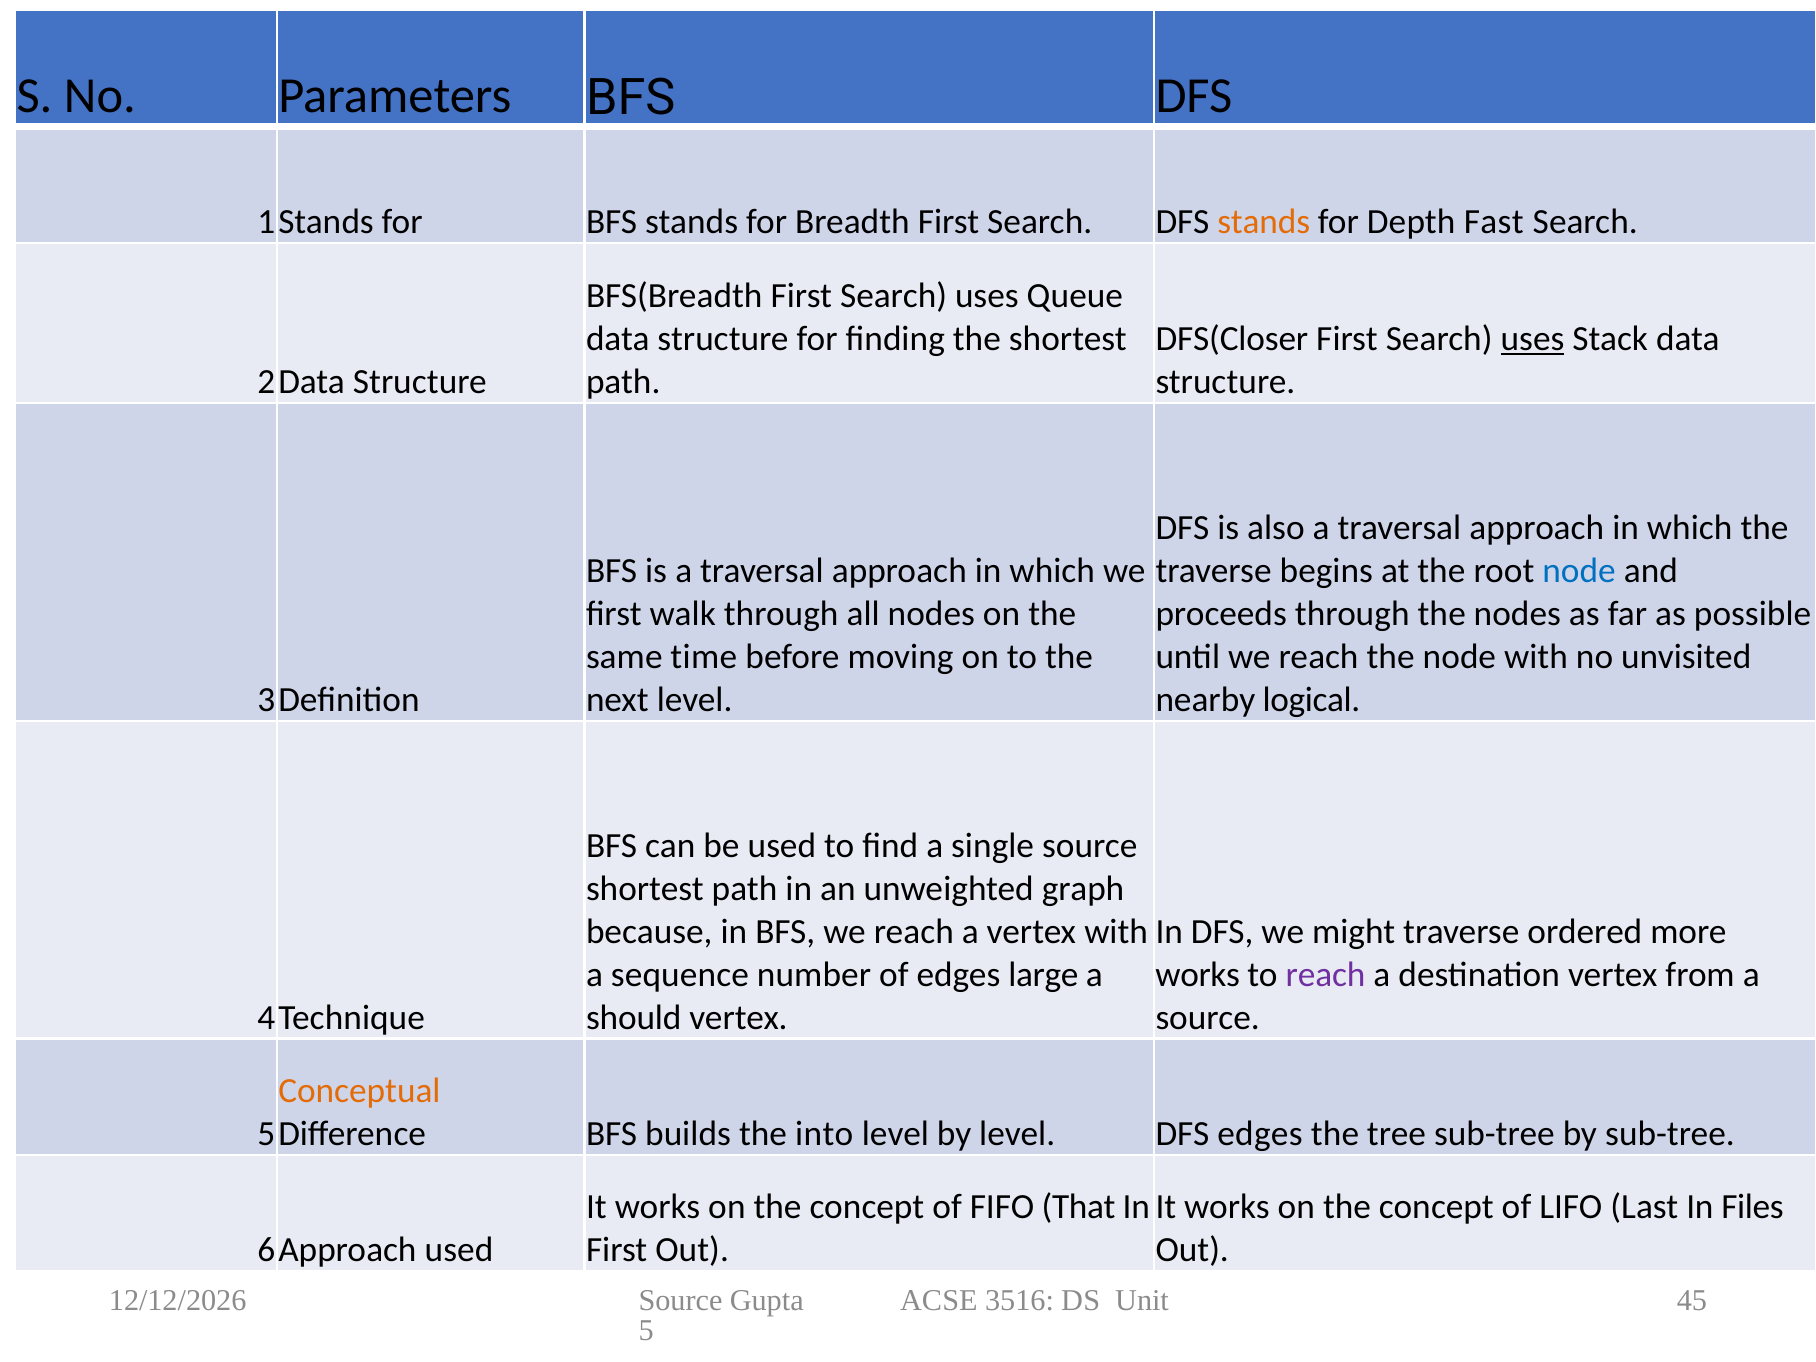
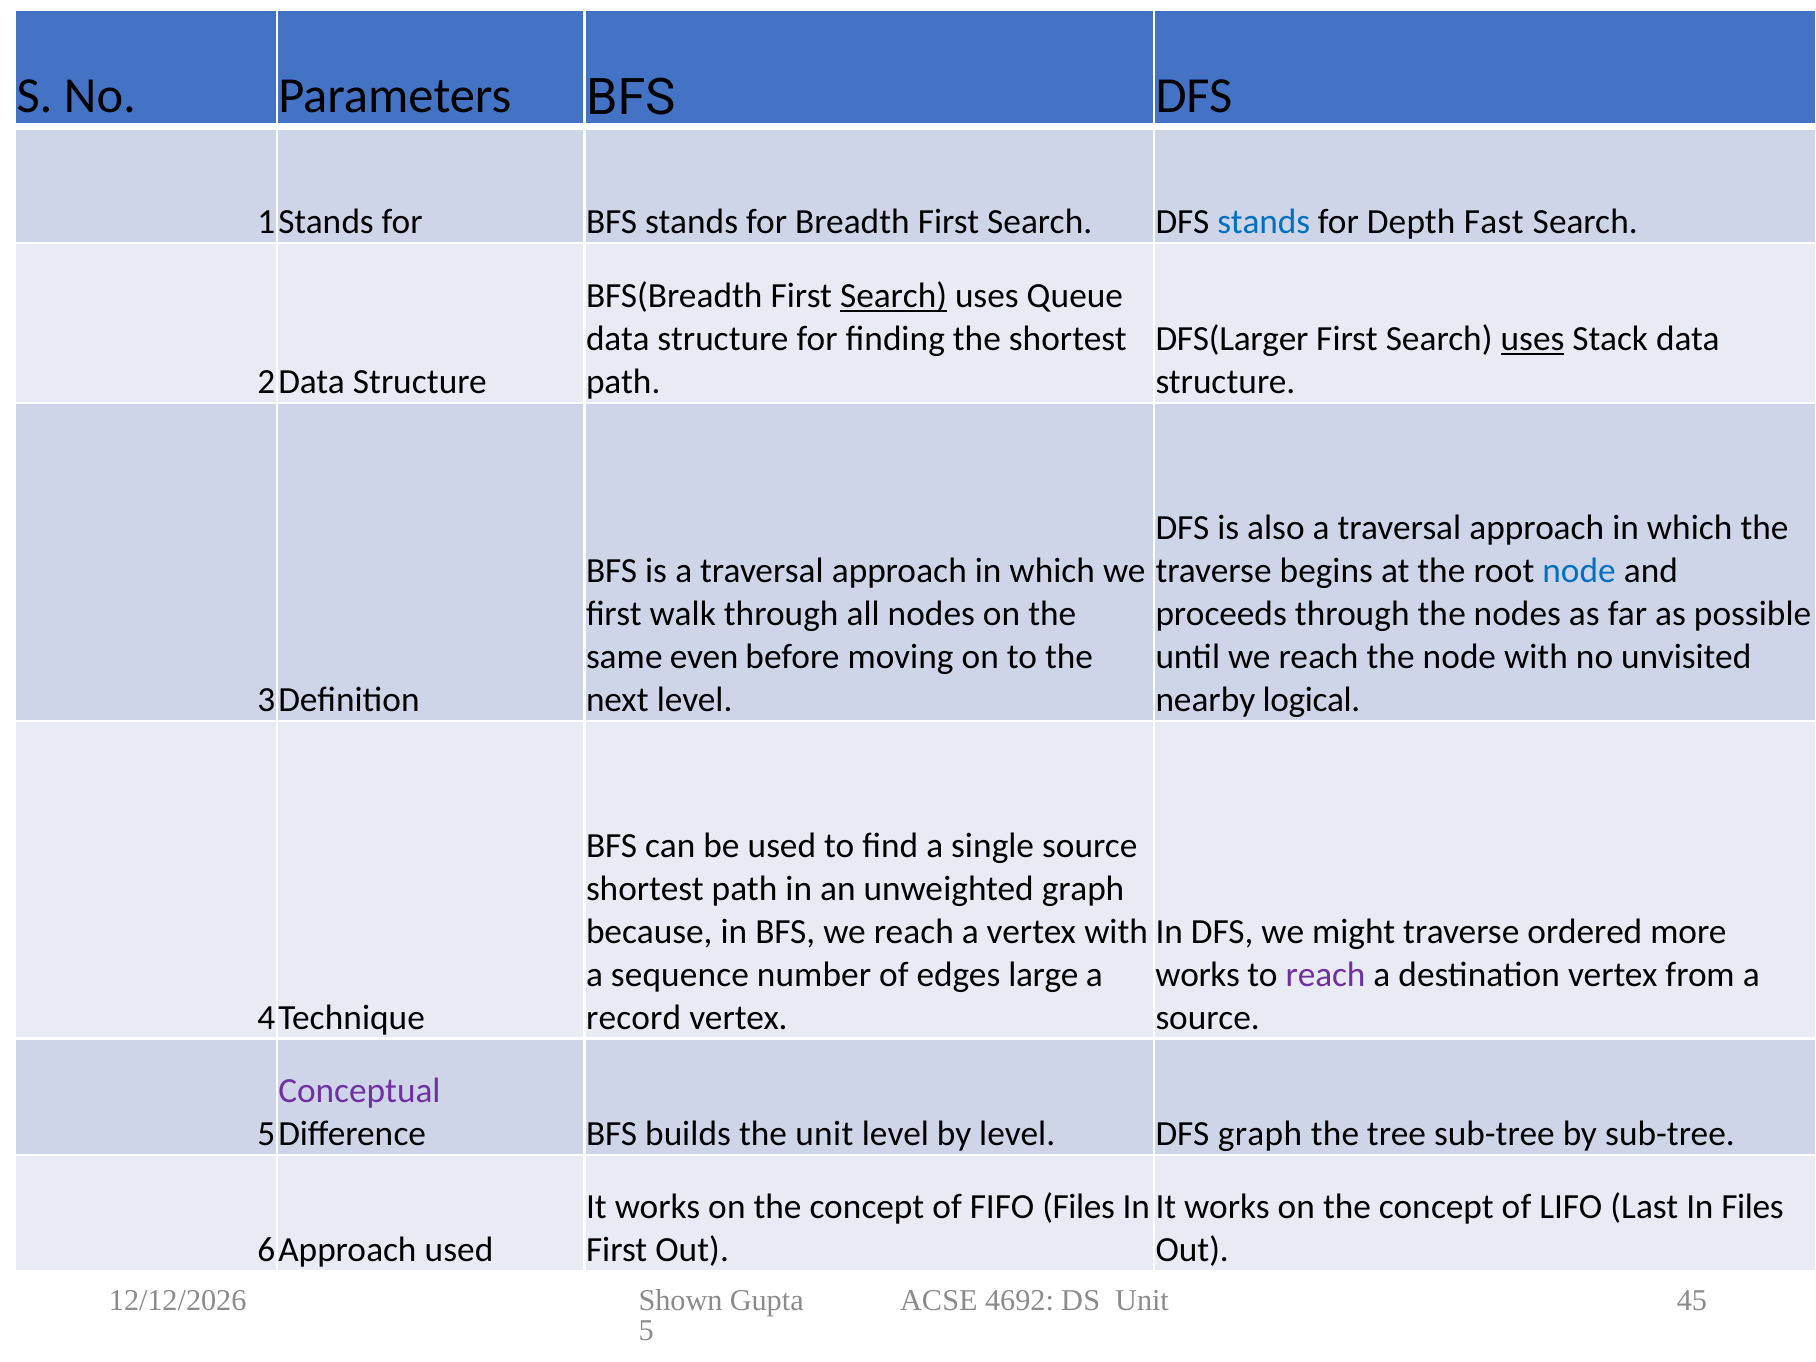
stands colour: orange -> blue (1264, 222)
Search underline: none -> present (894, 296)
DFS(Closer: DFS(Closer -> DFS(Larger (1232, 339)
time: time -> even (704, 657)
should: should -> record (634, 1018)
Conceptual colour: orange -> purple (359, 1091)
the into: into -> unit (824, 1134)
DFS edges: edges -> graph (1260, 1134)
FIFO That: That -> Files (1079, 1207)
Source: Source -> Shown (681, 1301)
3516: 3516 -> 4692 (1020, 1301)
